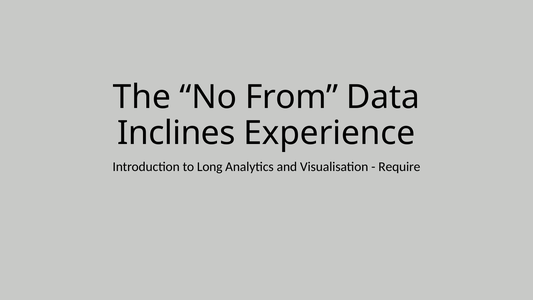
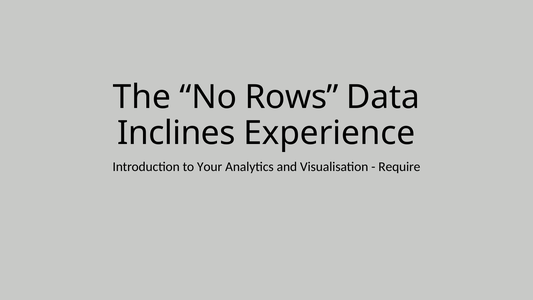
From: From -> Rows (292, 97)
Long: Long -> Your (210, 167)
